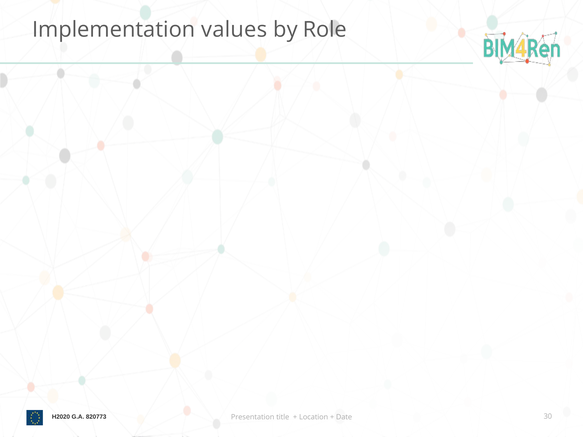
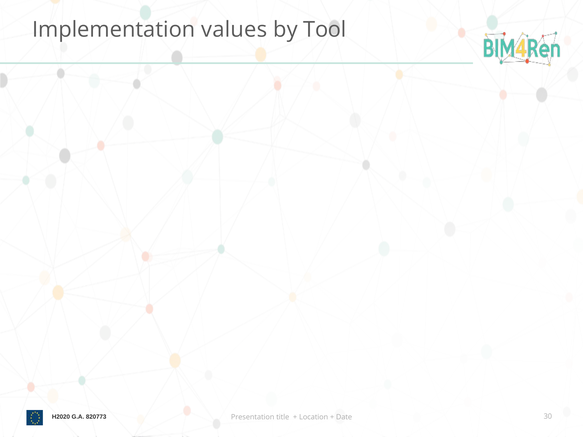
Role: Role -> Tool (325, 29)
